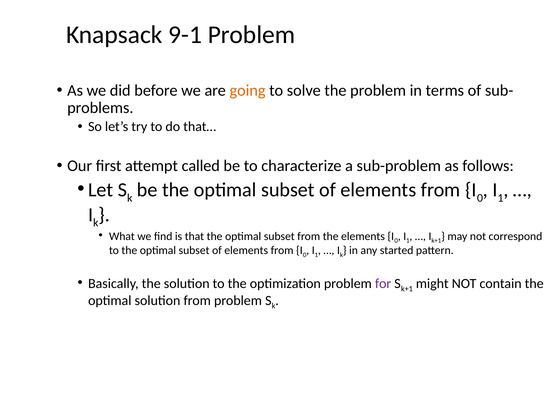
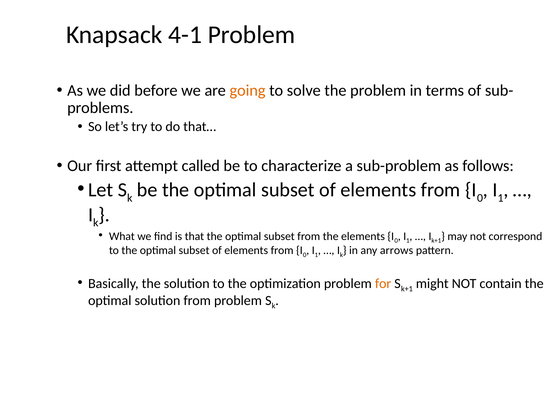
9-1: 9-1 -> 4-1 (185, 35)
started: started -> arrows (397, 251)
for colour: purple -> orange (383, 284)
